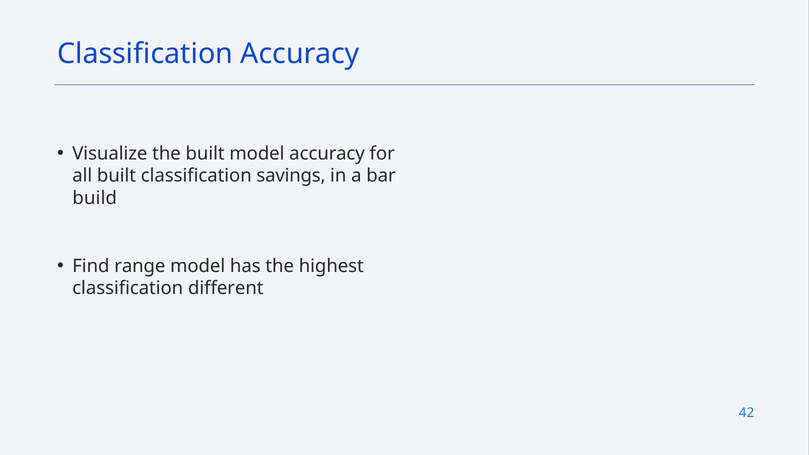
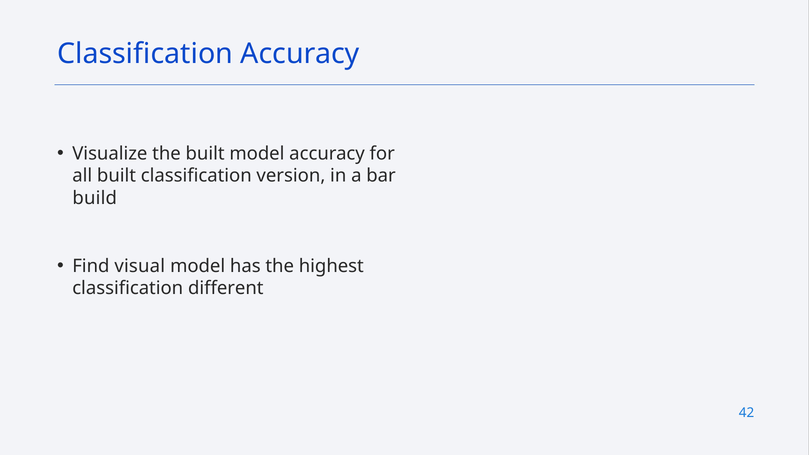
savings: savings -> version (291, 176)
range: range -> visual (140, 266)
